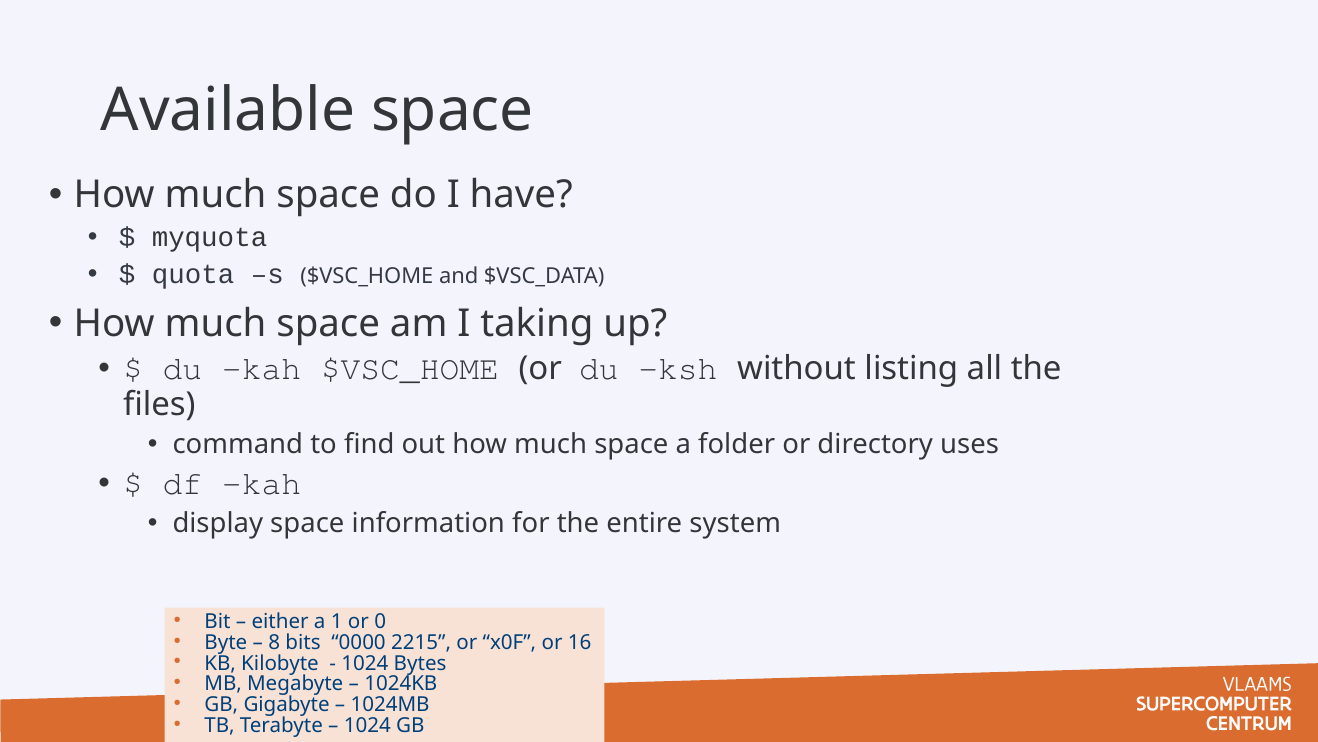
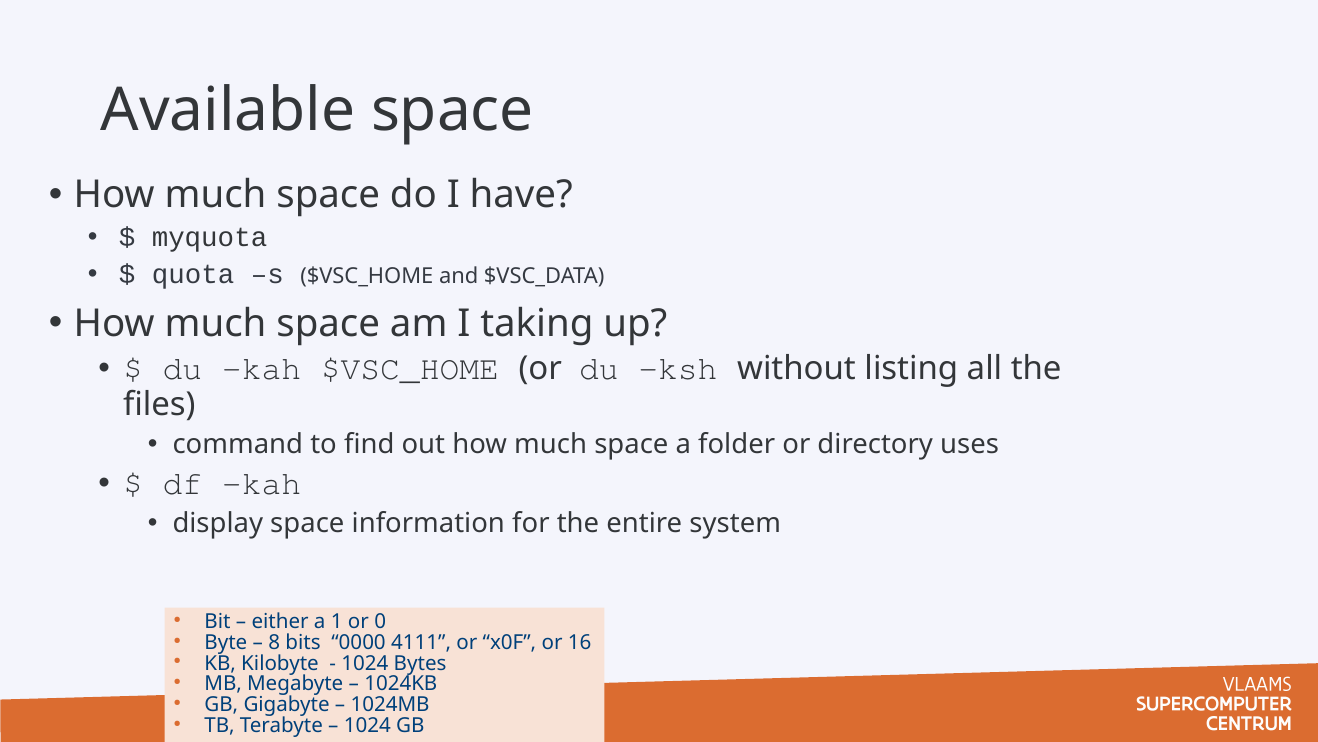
2215: 2215 -> 4111 (421, 642)
